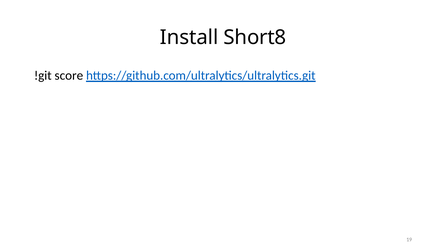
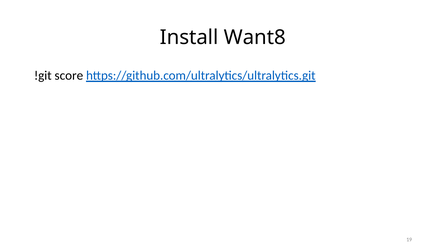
Short8: Short8 -> Want8 (255, 37)
